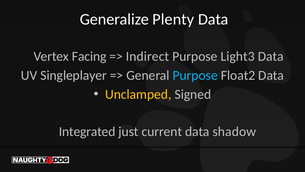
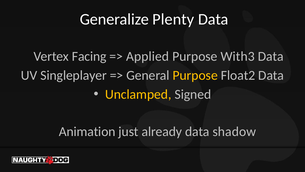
Indirect: Indirect -> Applied (148, 56)
Light3: Light3 -> With3 (238, 56)
Purpose colour: light blue -> yellow (195, 75)
Integrated: Integrated -> Animation (87, 131)
current: current -> already (162, 131)
